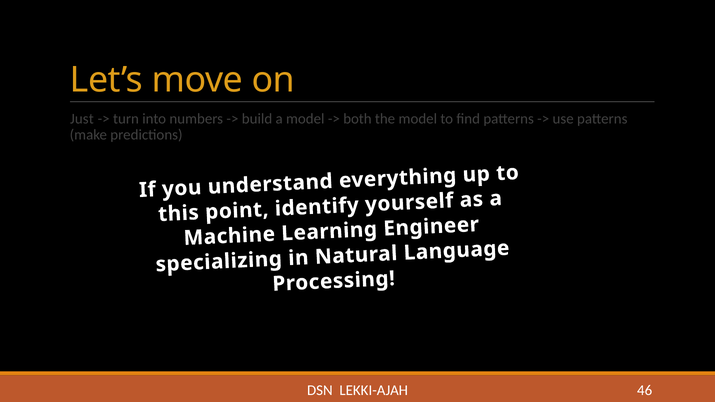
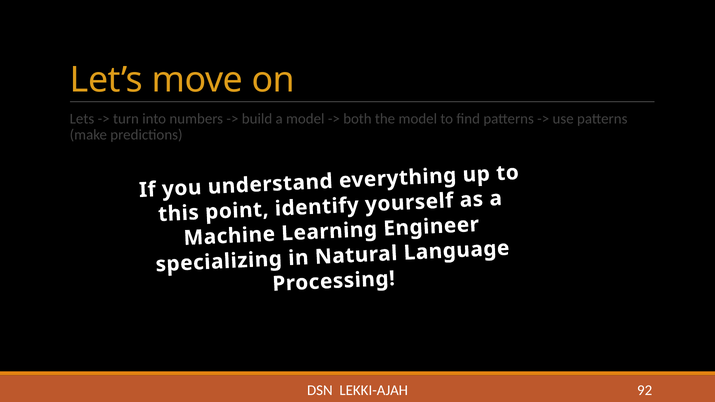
Just: Just -> Lets (82, 119)
46: 46 -> 92 (645, 390)
